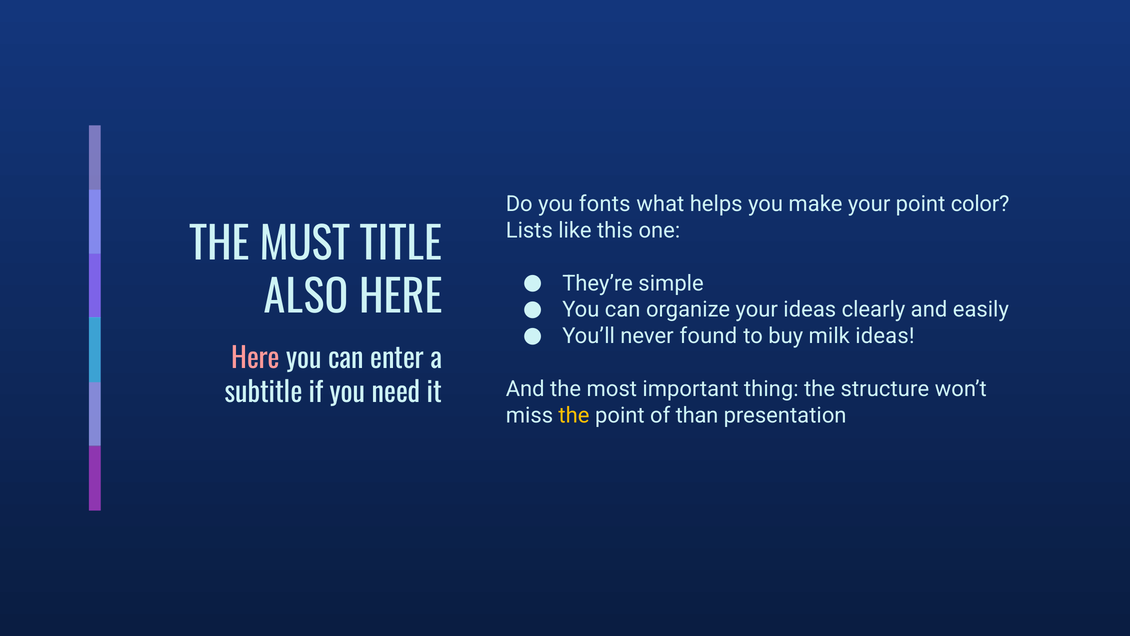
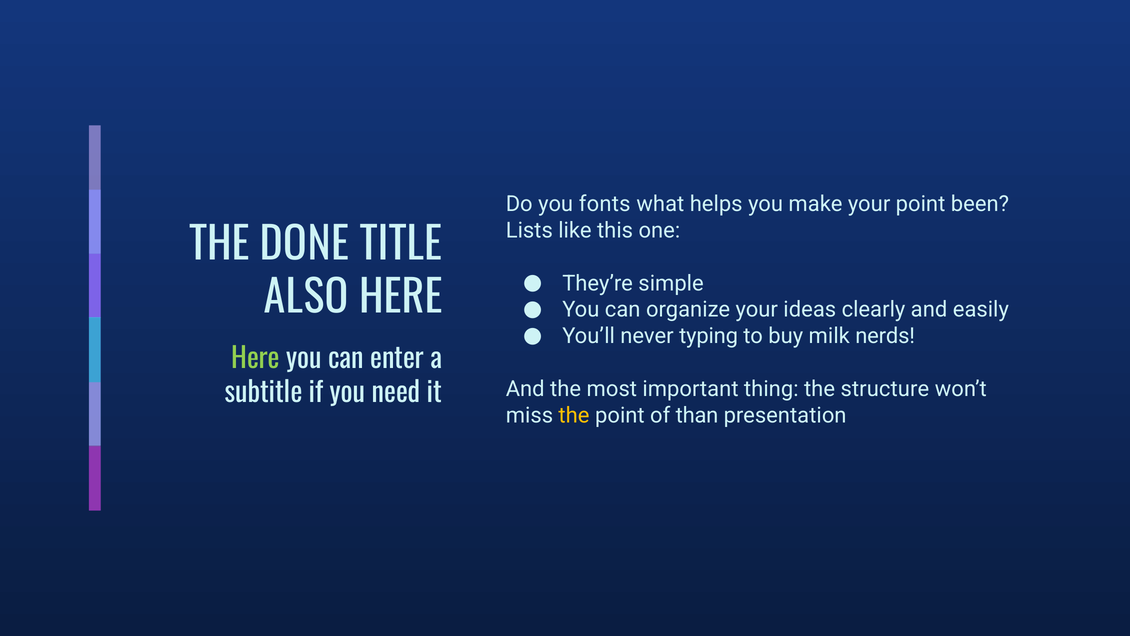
color: color -> been (980, 204)
MUST: MUST -> DONE (304, 245)
found: found -> typing (709, 336)
milk ideas: ideas -> nerds (885, 336)
Here colour: pink -> light green (256, 359)
